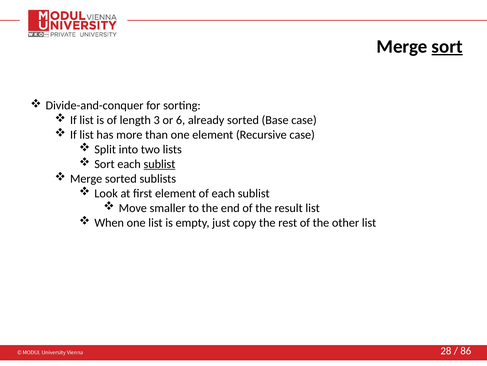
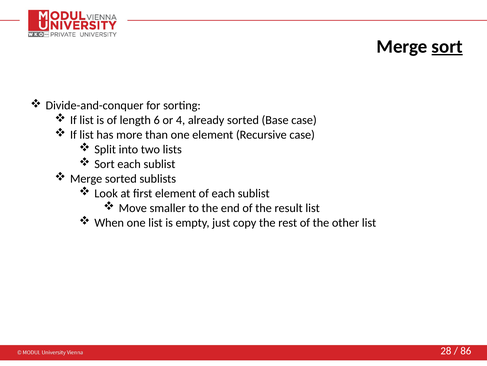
3: 3 -> 6 (157, 120)
6: 6 -> 4 (181, 120)
sublist underline: present -> none (159, 164)
